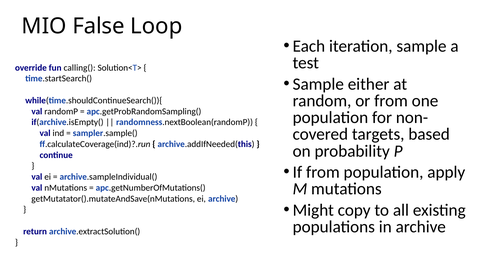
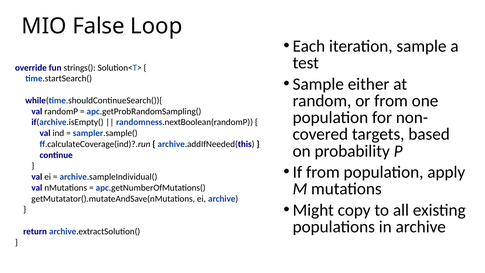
calling(: calling( -> strings( (80, 68)
